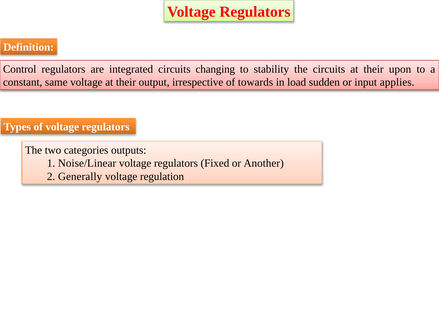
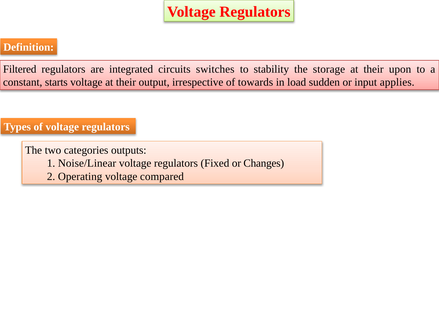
Control: Control -> Filtered (20, 69)
changing: changing -> switches (215, 69)
the circuits: circuits -> storage (329, 69)
same: same -> starts (56, 82)
Another: Another -> Changes (264, 163)
Generally: Generally -> Operating (80, 177)
regulation: regulation -> compared (162, 177)
